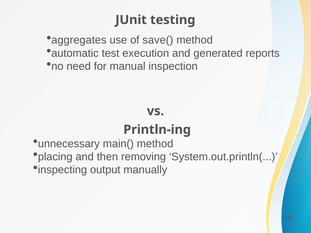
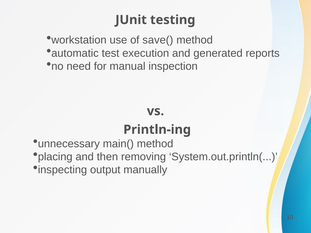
aggregates: aggregates -> workstation (79, 40)
